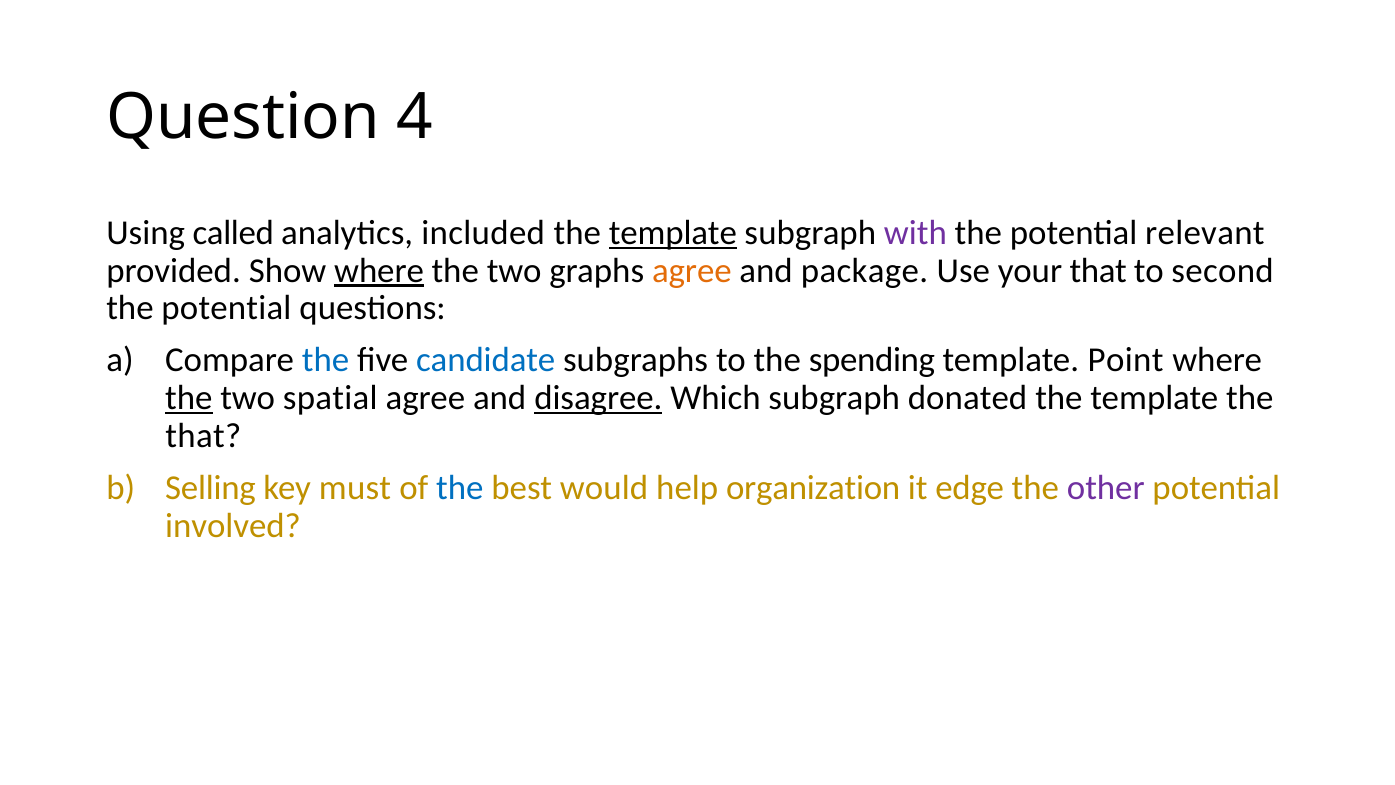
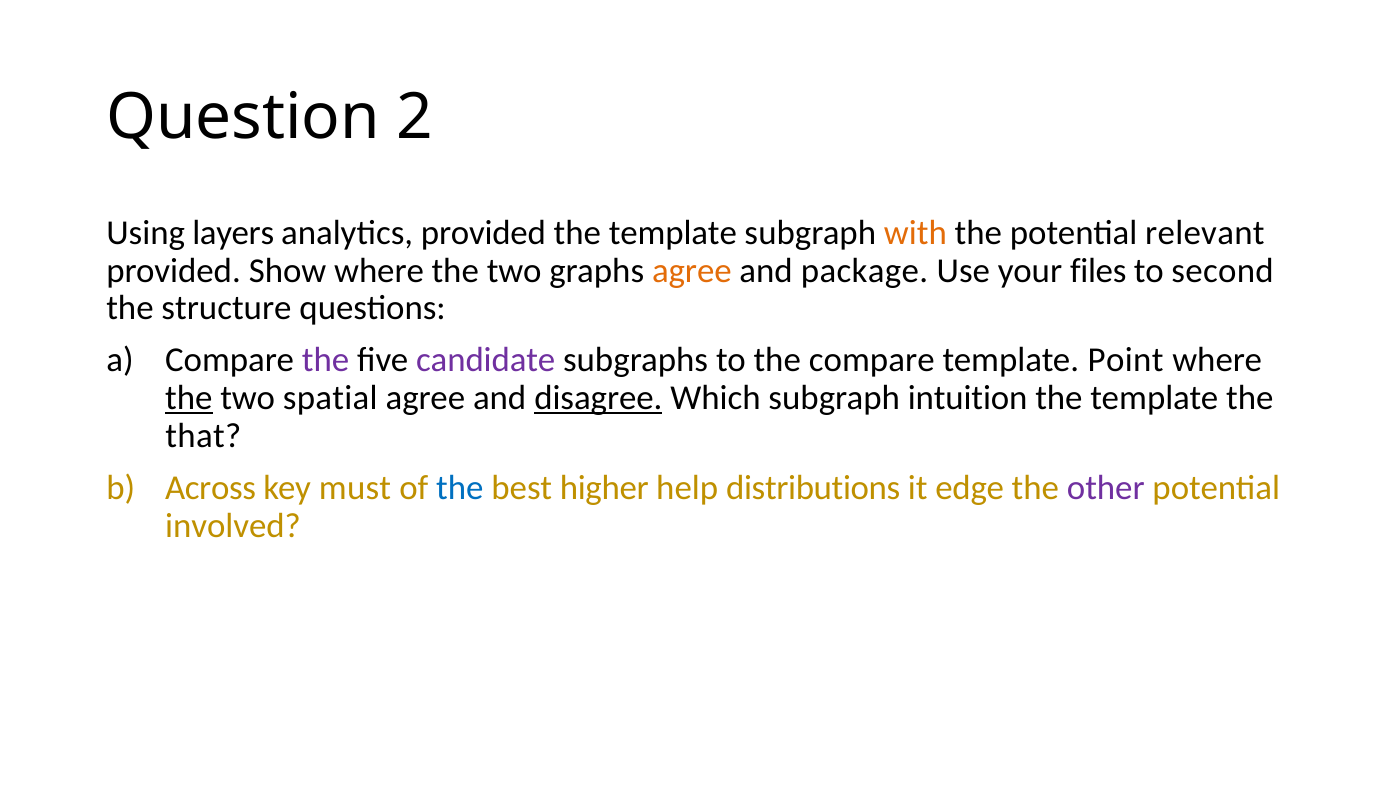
4: 4 -> 2 (415, 117)
called: called -> layers (233, 233)
analytics included: included -> provided (483, 233)
template underline: present -> none (673, 233)
with colour: purple -> orange (915, 233)
where underline: present -> none (379, 270)
your that: that -> files (1098, 270)
potential: potential -> structure (227, 308)
the colour: blue -> purple (326, 360)
candidate colour: blue -> purple (486, 360)
the spending: spending -> compare (872, 360)
donated: donated -> intuition (968, 398)
Selling: Selling -> Across (211, 488)
would: would -> higher (604, 488)
organization: organization -> distributions (813, 488)
